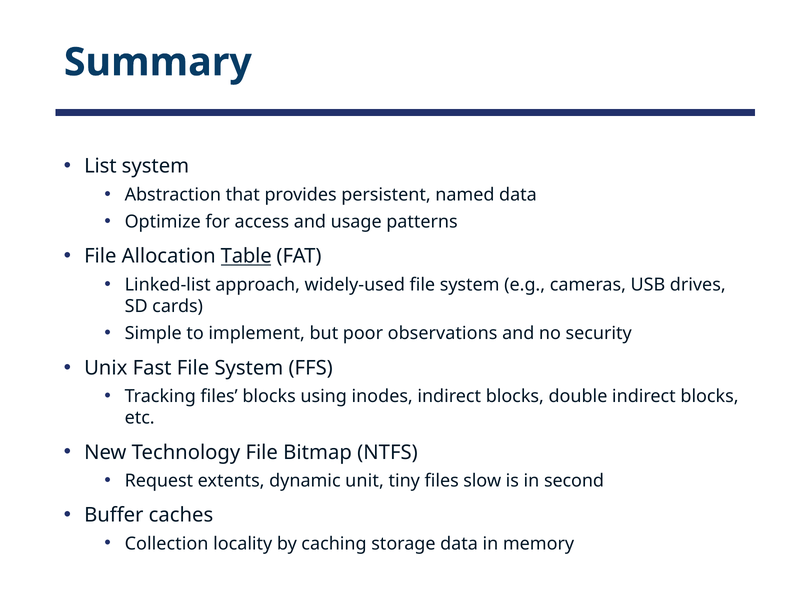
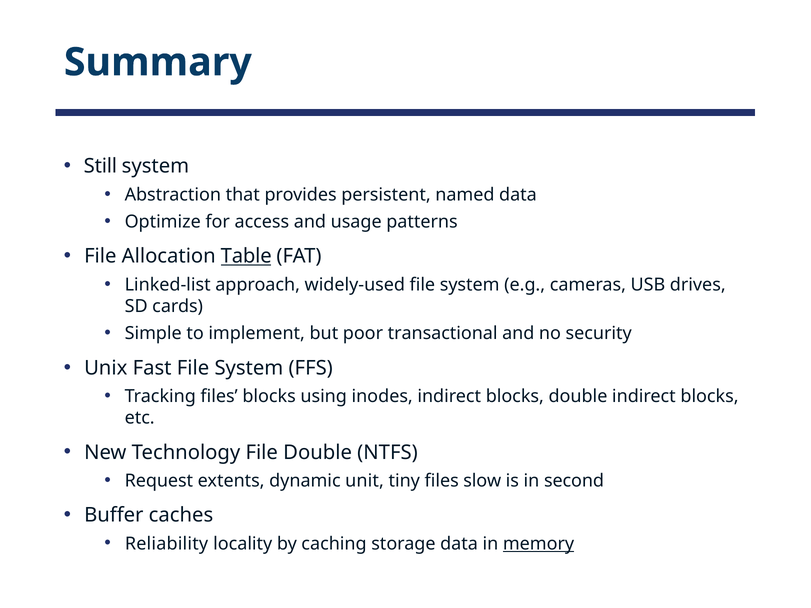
List: List -> Still (100, 166)
observations: observations -> transactional (443, 334)
File Bitmap: Bitmap -> Double (318, 453)
Collection: Collection -> Reliability (167, 544)
memory underline: none -> present (539, 544)
